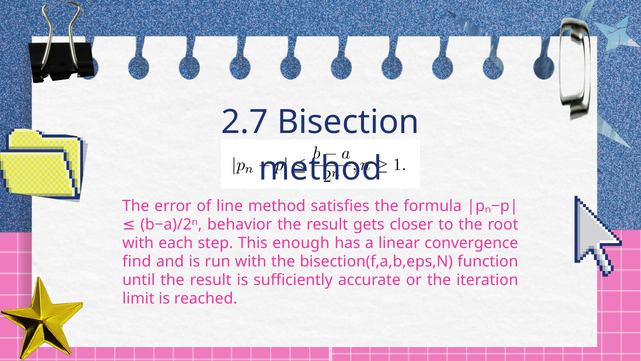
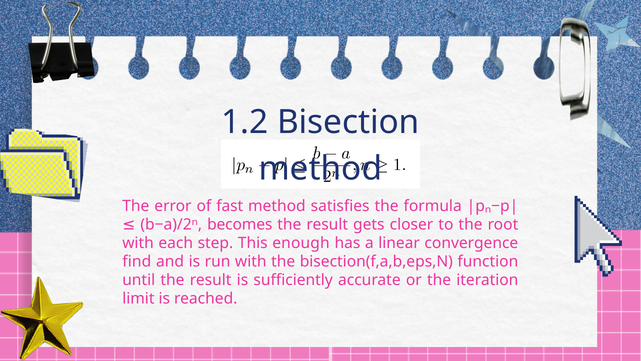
2.7: 2.7 -> 1.2 (245, 122)
line: line -> fast (230, 206)
behavior: behavior -> becomes (240, 224)
